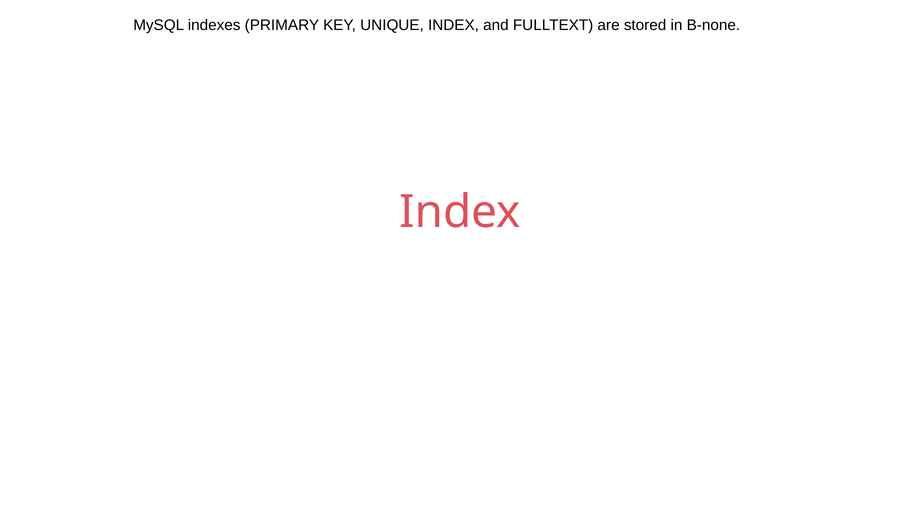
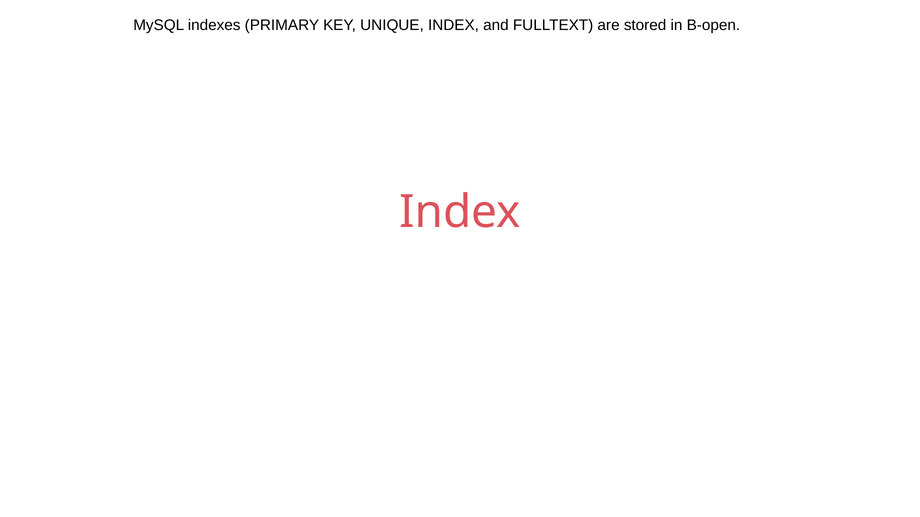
B-none: B-none -> B-open (713, 25)
